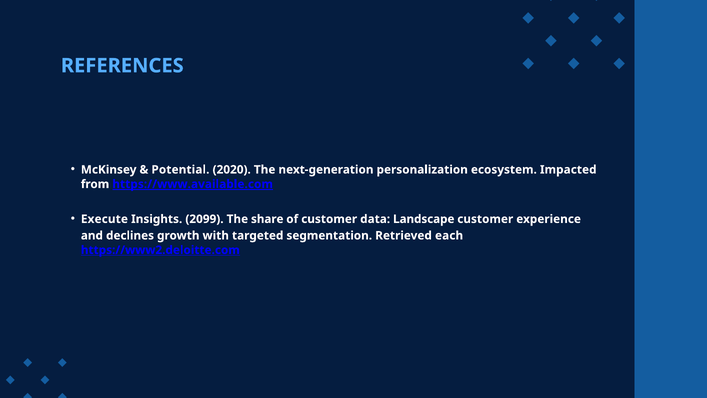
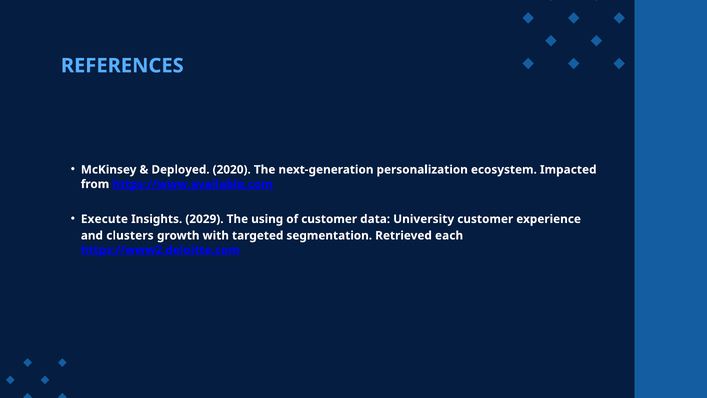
Potential: Potential -> Deployed (180, 170)
2099: 2099 -> 2029 (204, 219)
share: share -> using (267, 219)
Landscape: Landscape -> University (424, 219)
declines: declines -> clusters (130, 235)
